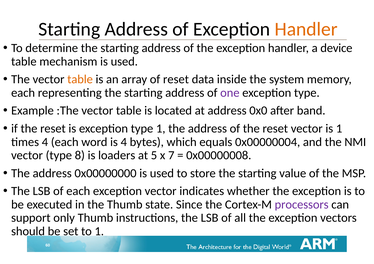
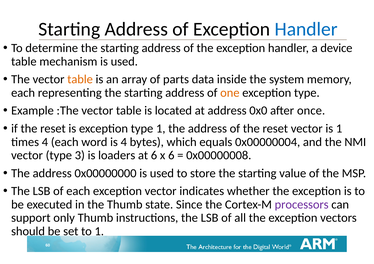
Handler colour: orange -> blue (306, 29)
of reset: reset -> parts (176, 79)
one colour: purple -> orange (230, 93)
band: band -> once (311, 111)
8: 8 -> 3 (80, 155)
at 5: 5 -> 6 (154, 155)
x 7: 7 -> 6 (171, 155)
